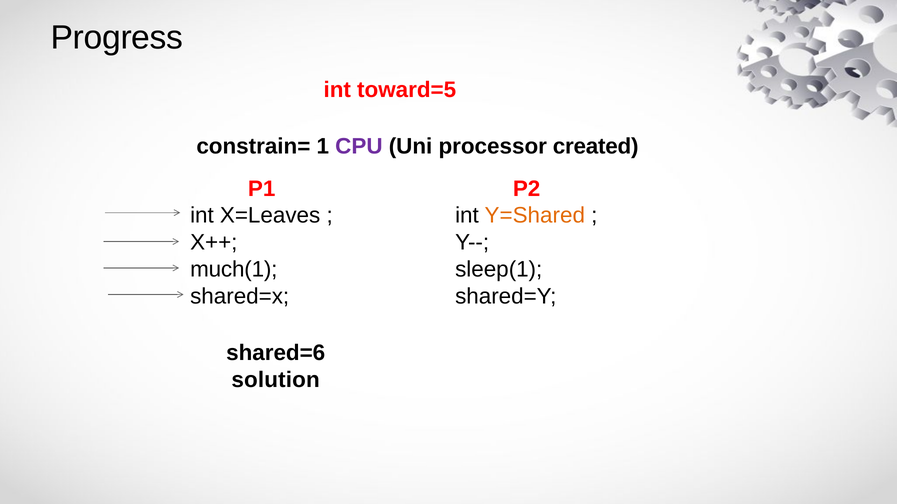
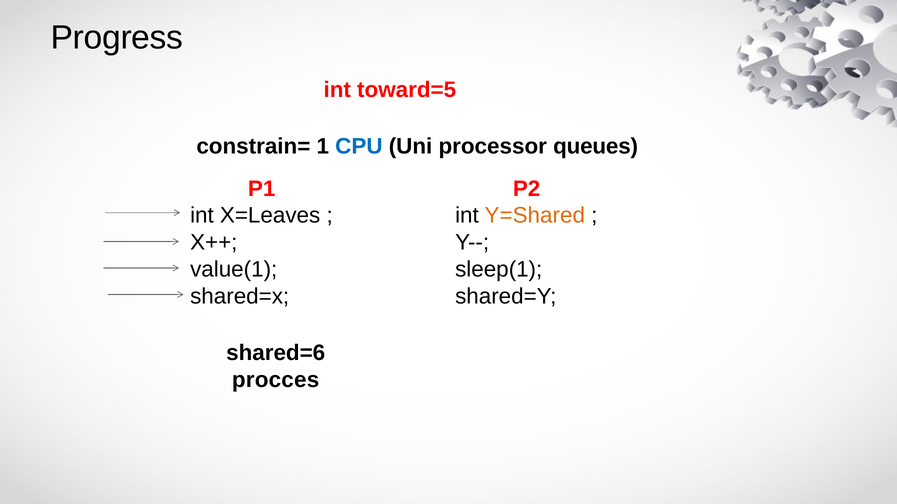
CPU colour: purple -> blue (359, 146)
created: created -> queues (596, 146)
much(1: much(1 -> value(1 (234, 270)
solution: solution -> procces (276, 380)
